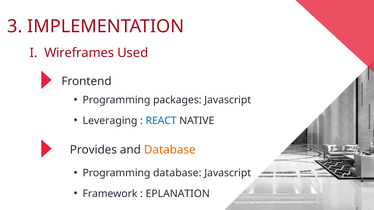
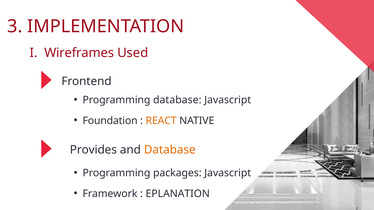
Programming packages: packages -> database (177, 100)
Leveraging: Leveraging -> Foundation (110, 121)
REACT colour: blue -> orange (161, 121)
Programming database: database -> packages (177, 173)
